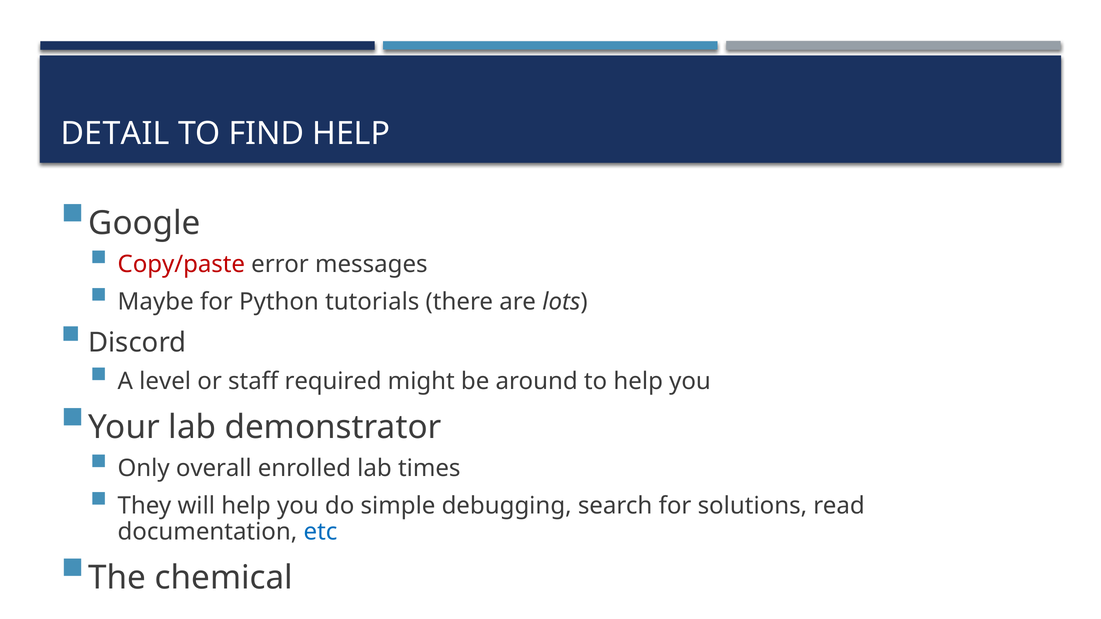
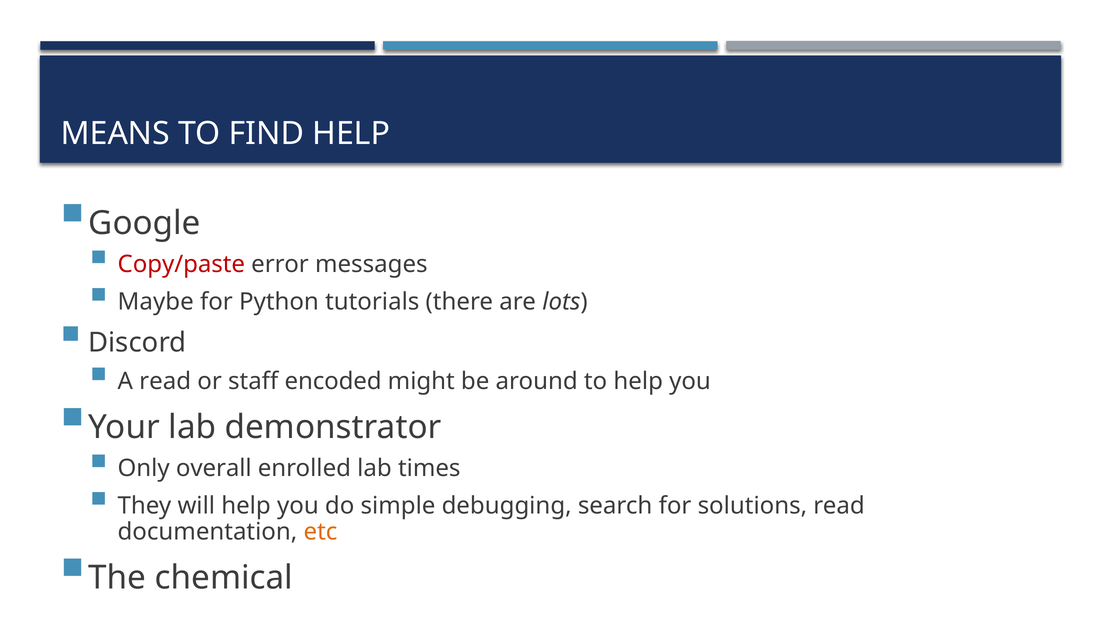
DETAIL: DETAIL -> MEANS (115, 134)
A level: level -> read (165, 382)
required: required -> encoded (333, 382)
etc colour: blue -> orange (320, 532)
